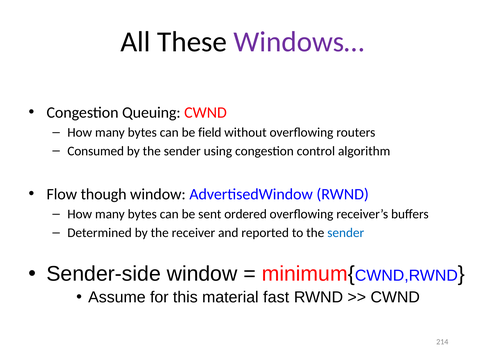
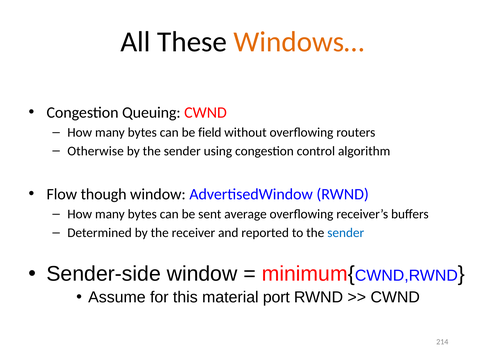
Windows… colour: purple -> orange (299, 42)
Consumed: Consumed -> Otherwise (96, 151)
ordered: ordered -> average (246, 214)
fast: fast -> port (276, 297)
